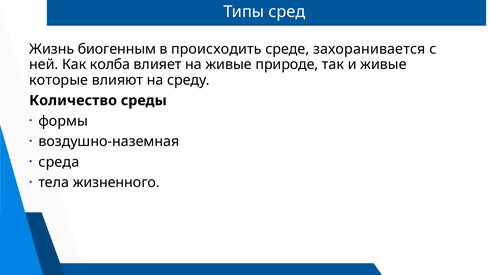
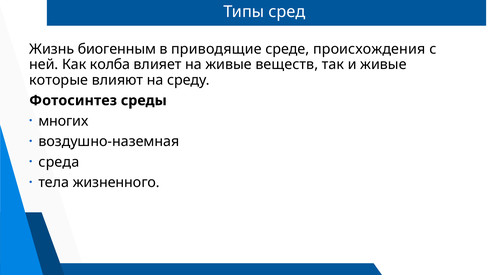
происходить: происходить -> приводящие (216, 49)
захоранивается: захоранивается -> происхождения (369, 49)
природе: природе -> веществ (287, 65)
Количество: Количество -> Фотосинтез (73, 101)
формы: формы -> многих (63, 121)
